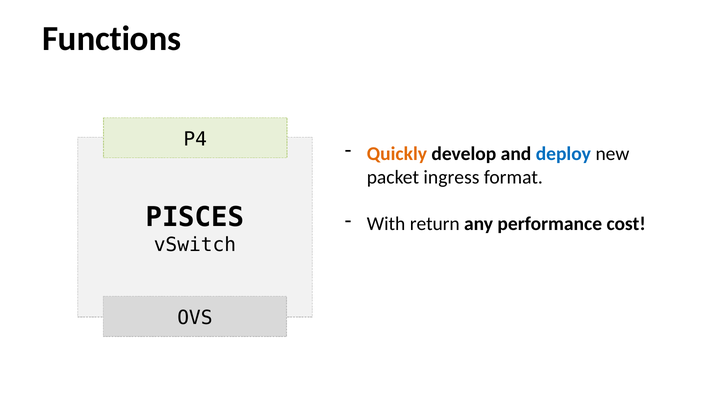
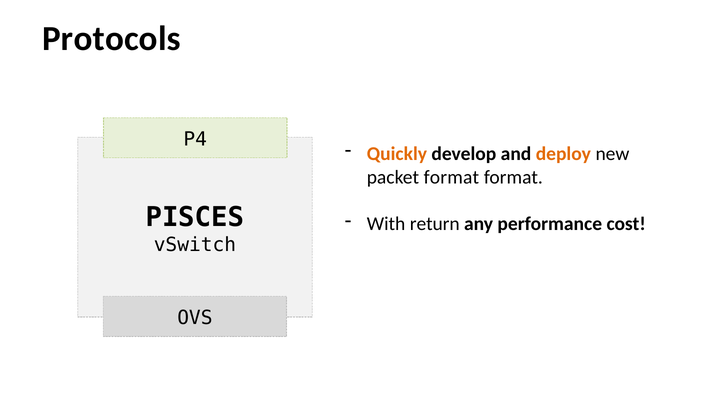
Functions: Functions -> Protocols (111, 38)
deploy colour: blue -> orange (563, 154)
packet ingress: ingress -> format (451, 177)
